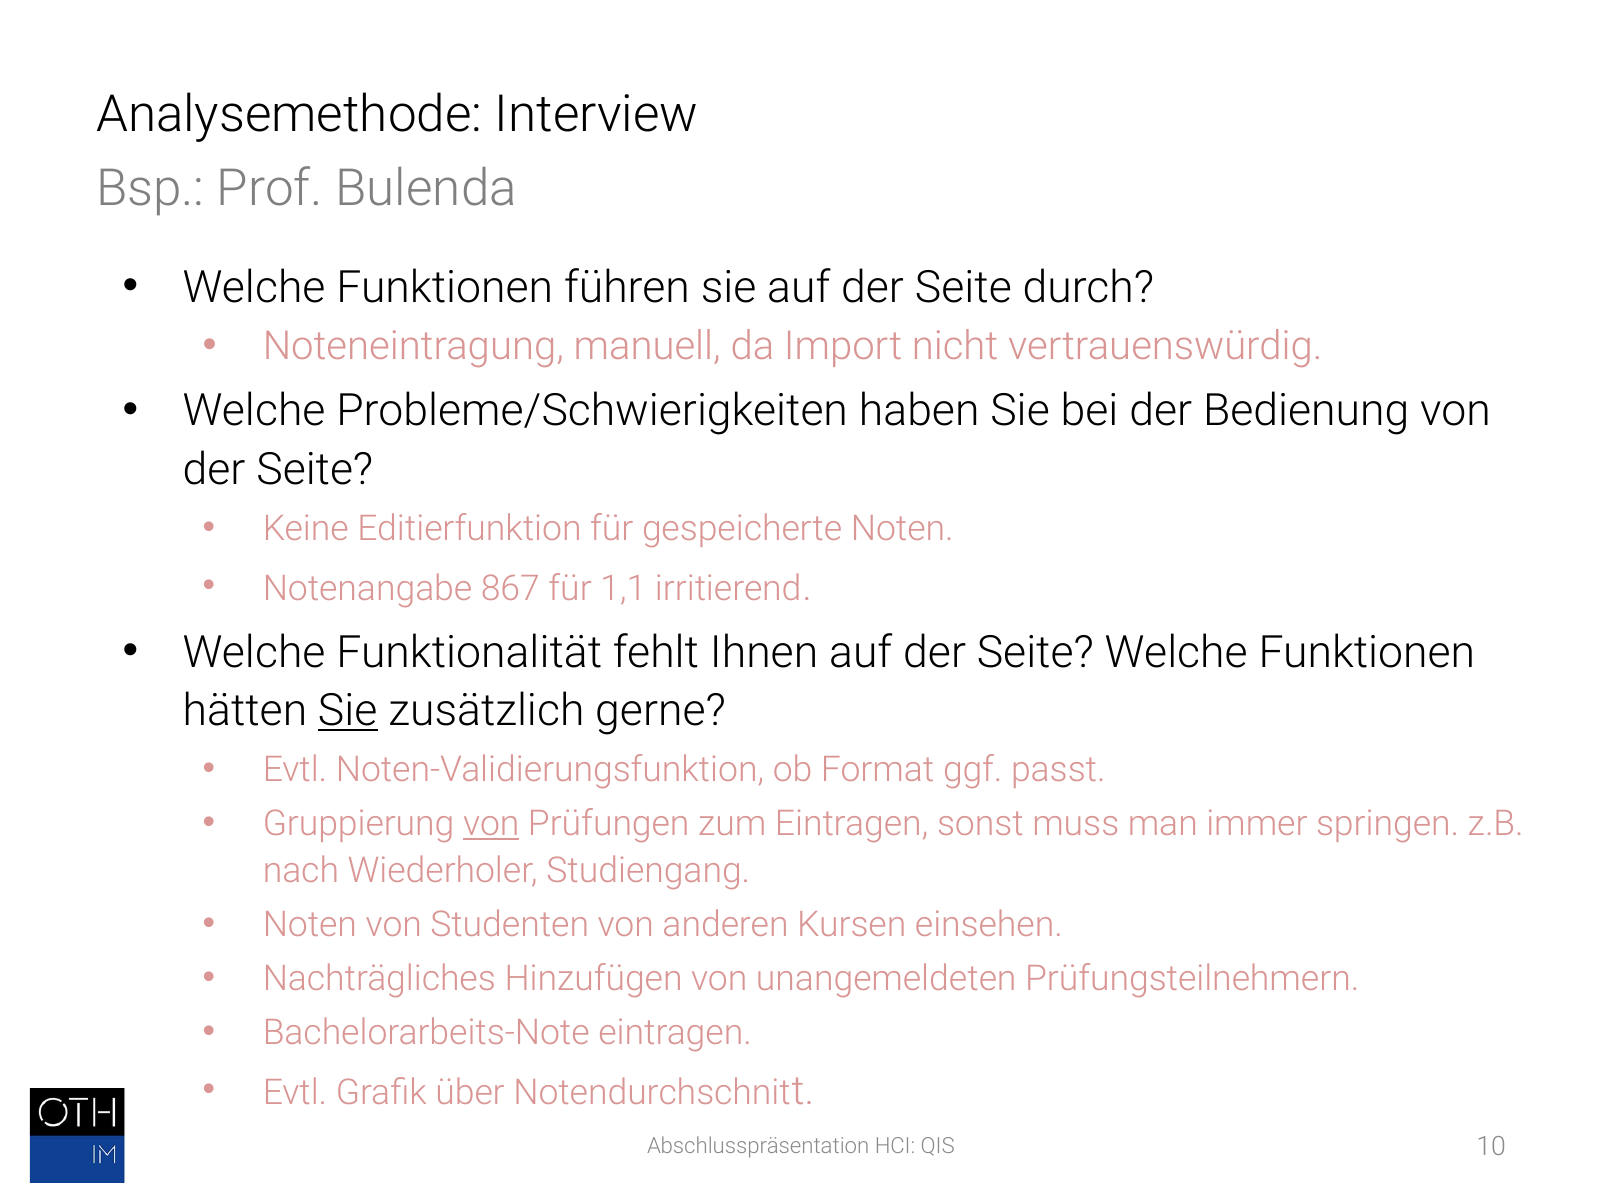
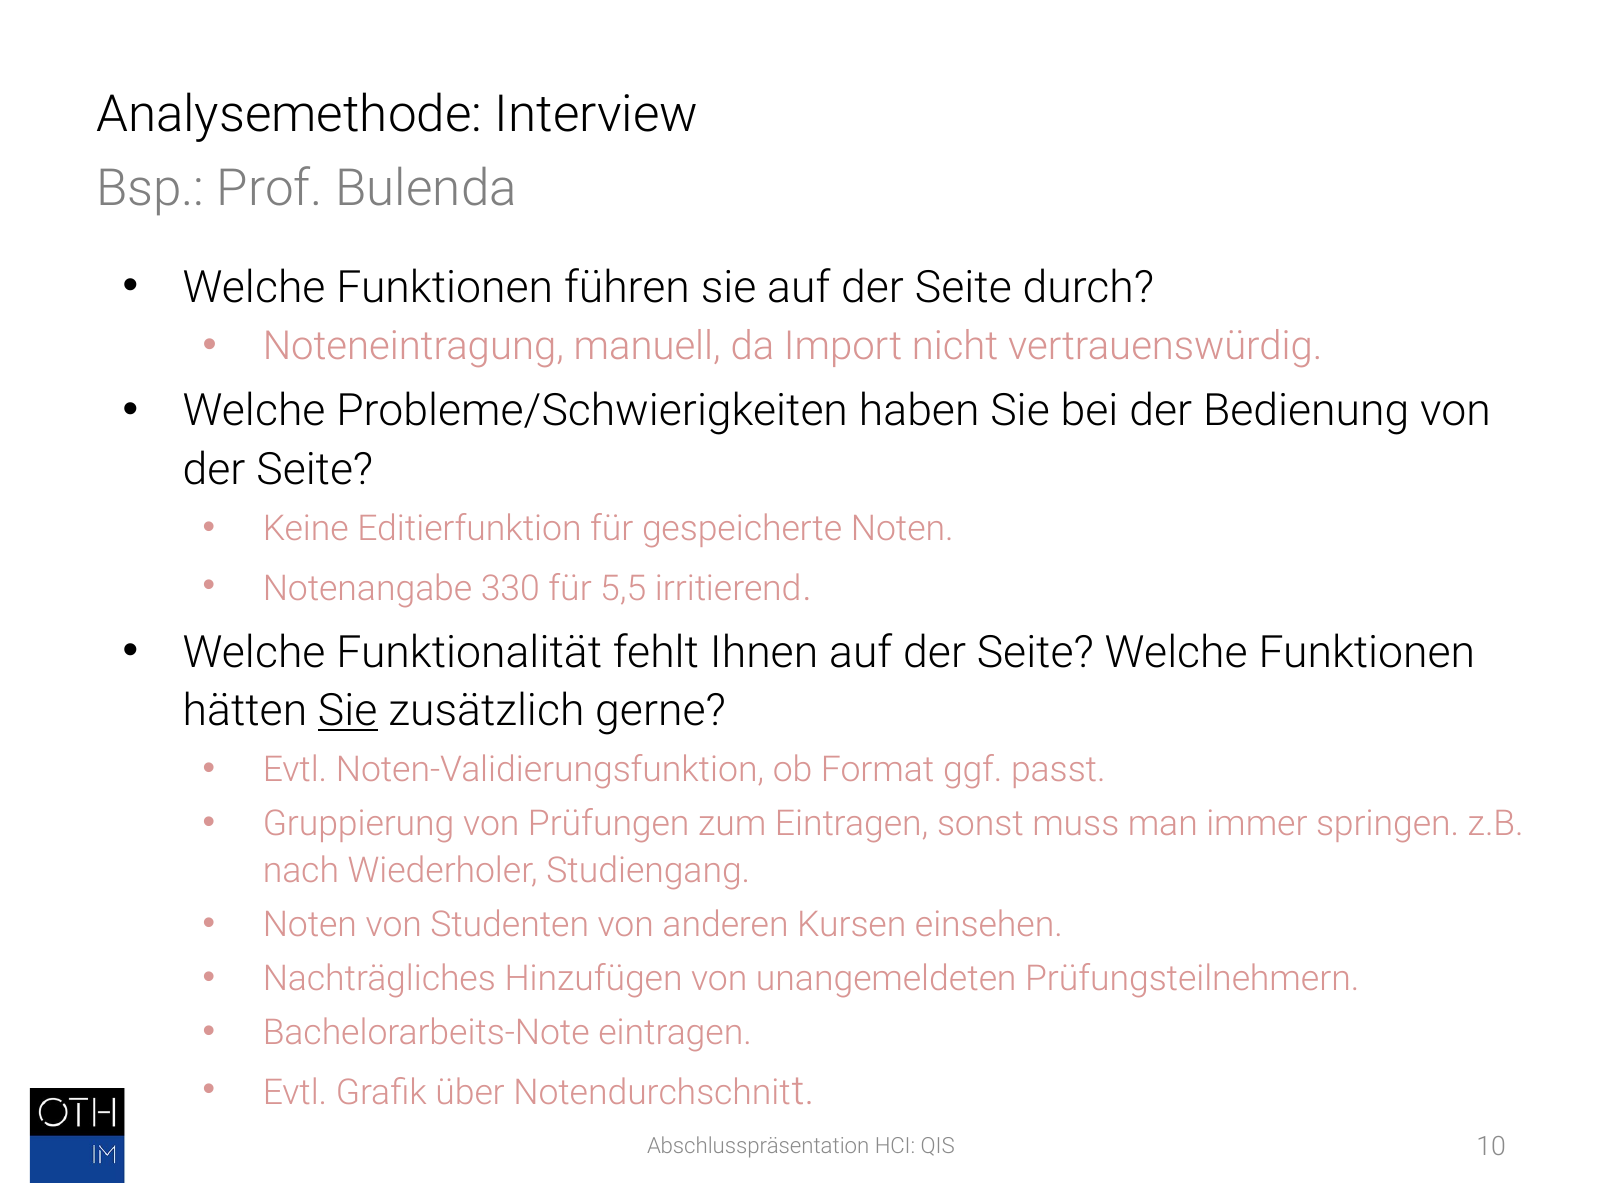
867: 867 -> 330 (510, 589)
1,1: 1,1 -> 5,5 (623, 589)
von underline: present -> none (491, 824)
